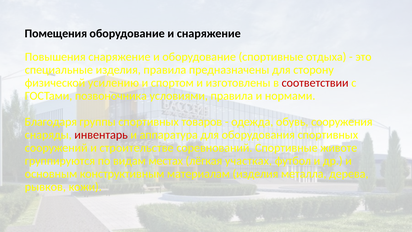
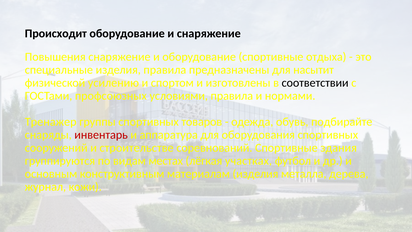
Помещения: Помещения -> Происходит (56, 34)
сторону: сторону -> насытит (314, 70)
соответствии colour: red -> black (315, 83)
позвоночника: позвоночника -> профсоюзных (111, 96)
Благодаря: Благодаря -> Тренажер (51, 122)
сооружения: сооружения -> подбирайте (342, 122)
животе: животе -> здания (339, 148)
рывков: рывков -> журнал (45, 187)
